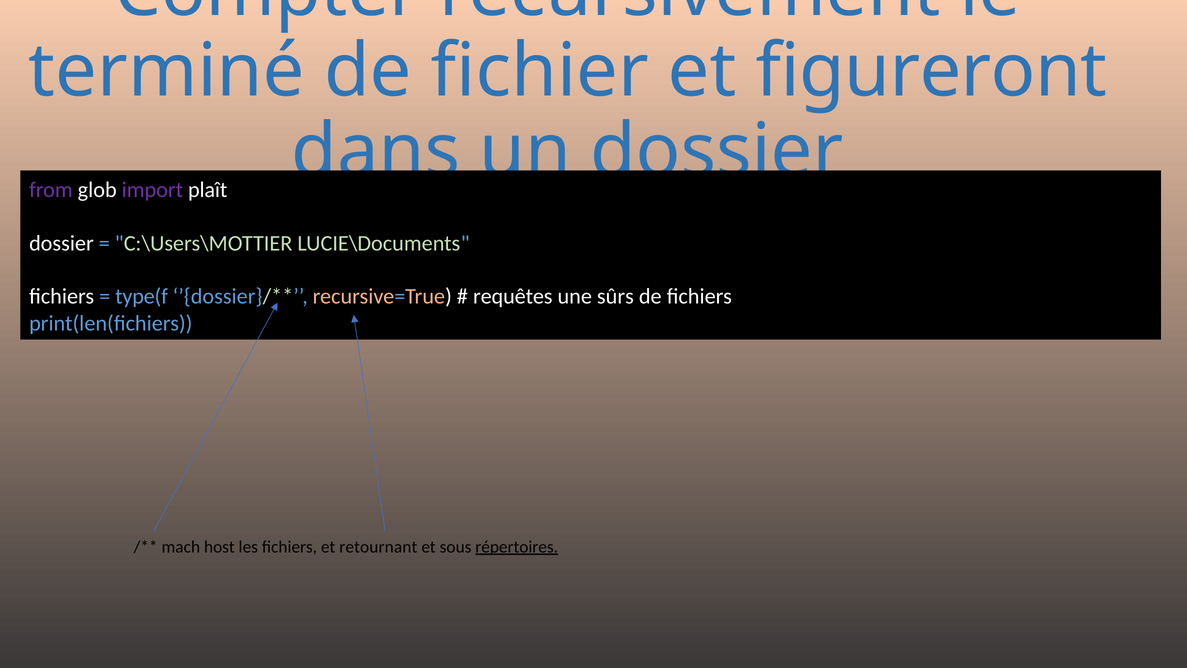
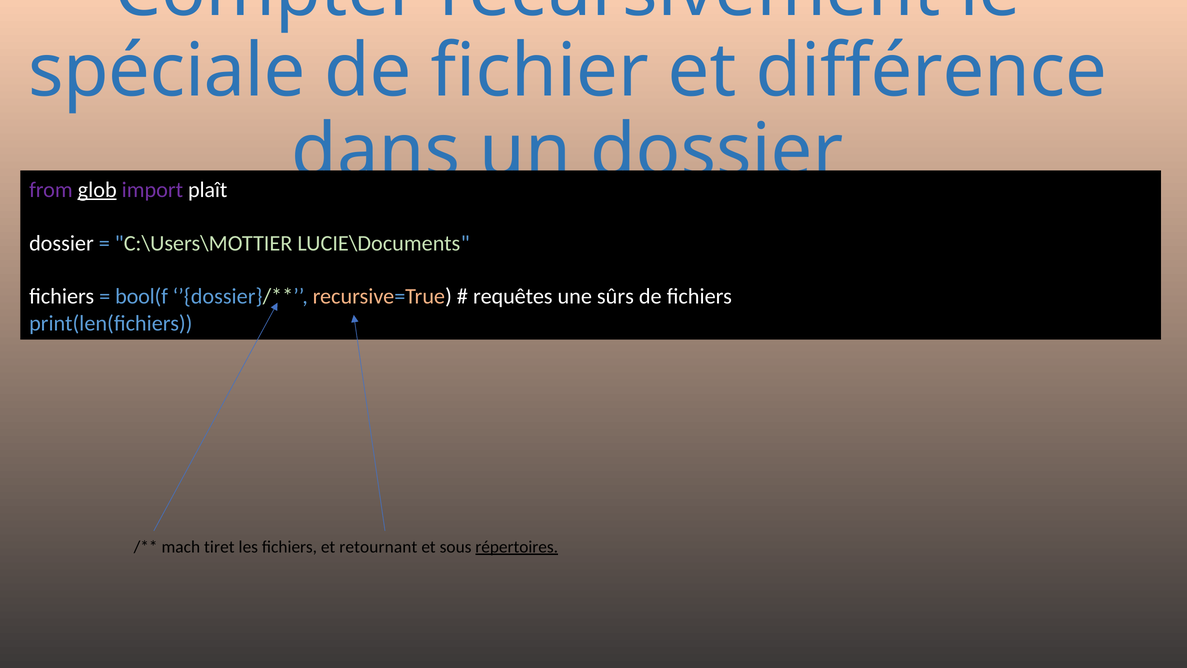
terminé: terminé -> spéciale (167, 71)
figureront: figureront -> différence (931, 71)
glob underline: none -> present (97, 190)
type(f: type(f -> bool(f (142, 296)
host: host -> tiret (219, 547)
